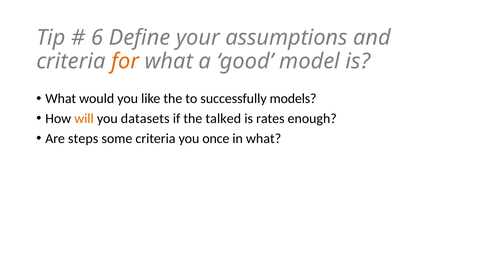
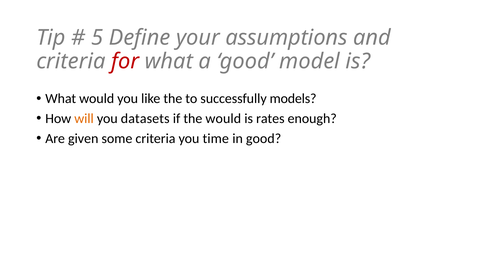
6: 6 -> 5 (97, 38)
for colour: orange -> red (125, 61)
the talked: talked -> would (223, 119)
steps: steps -> given (83, 139)
once: once -> time (216, 139)
in what: what -> good (264, 139)
